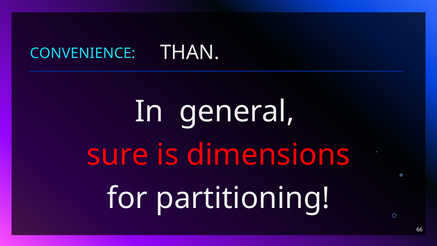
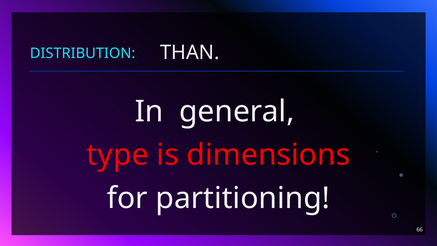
CONVENIENCE: CONVENIENCE -> DISTRIBUTION (83, 53)
sure: sure -> type (118, 155)
